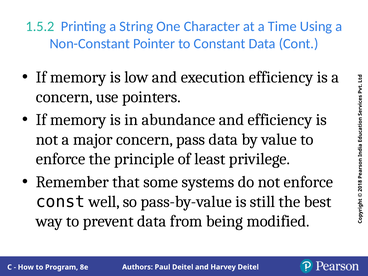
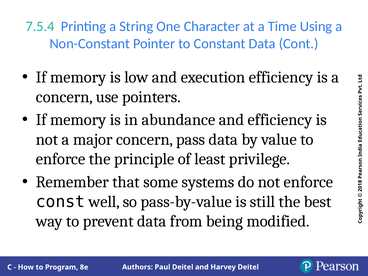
1.5.2: 1.5.2 -> 7.5.4 (40, 26)
